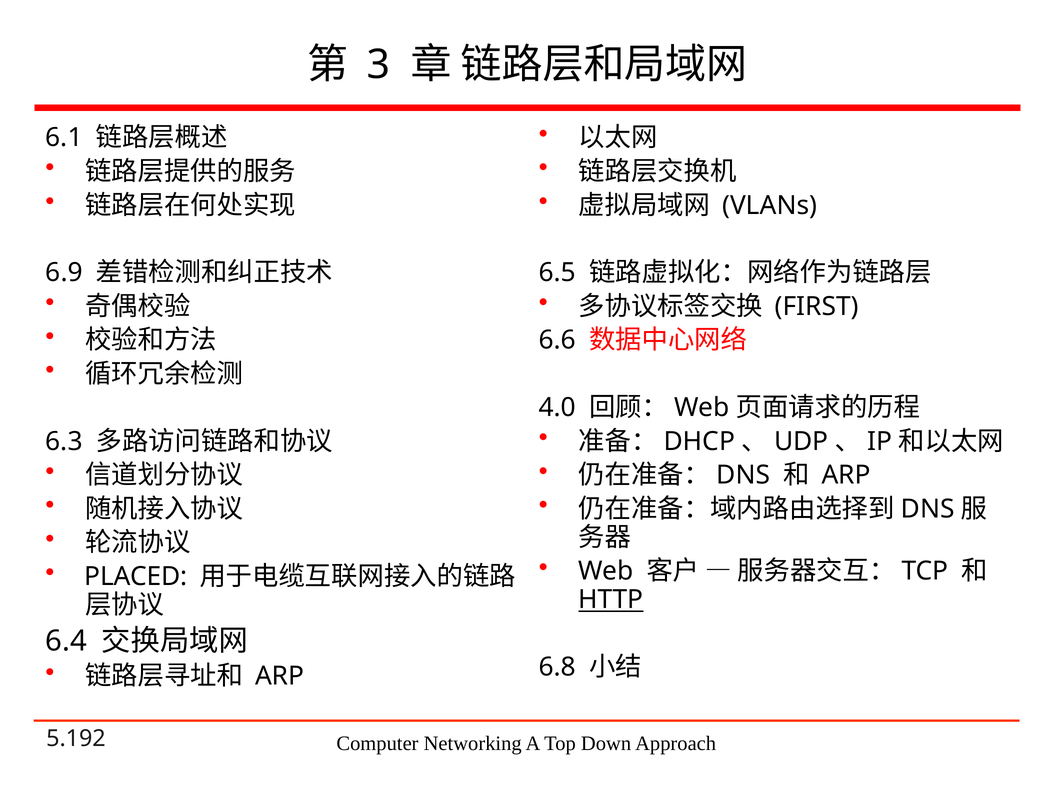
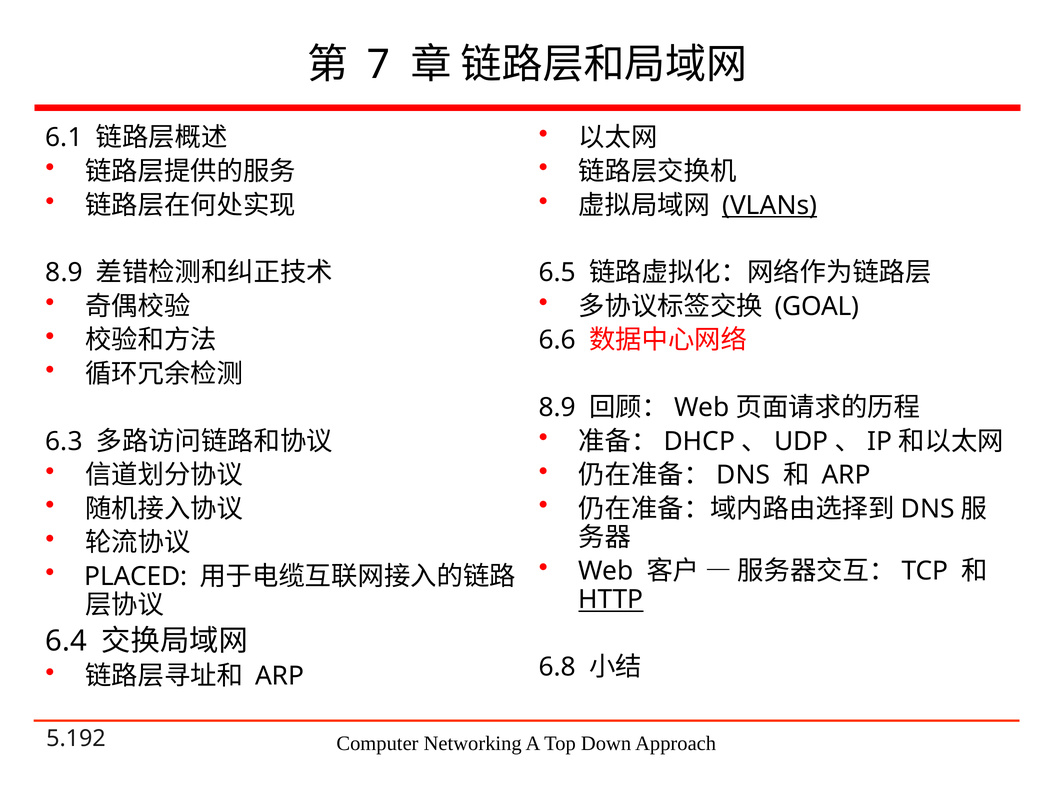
3: 3 -> 7 (379, 65)
VLANs underline: none -> present (770, 205)
6.9: 6.9 -> 8.9 (64, 273)
FIRST: FIRST -> GOAL (817, 306)
4.0: 4.0 -> 8.9 (557, 408)
